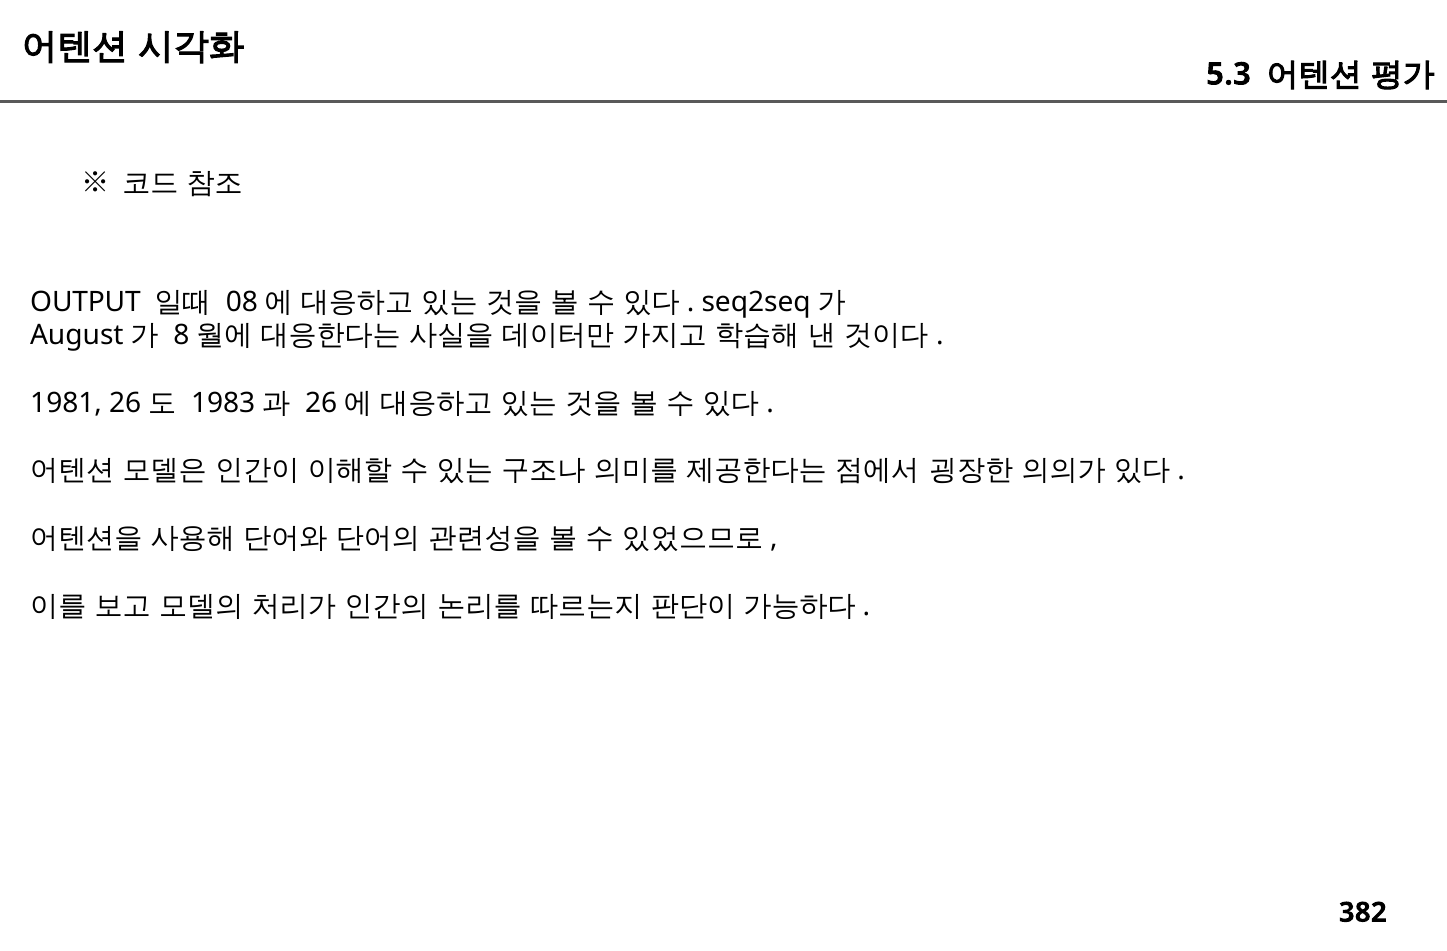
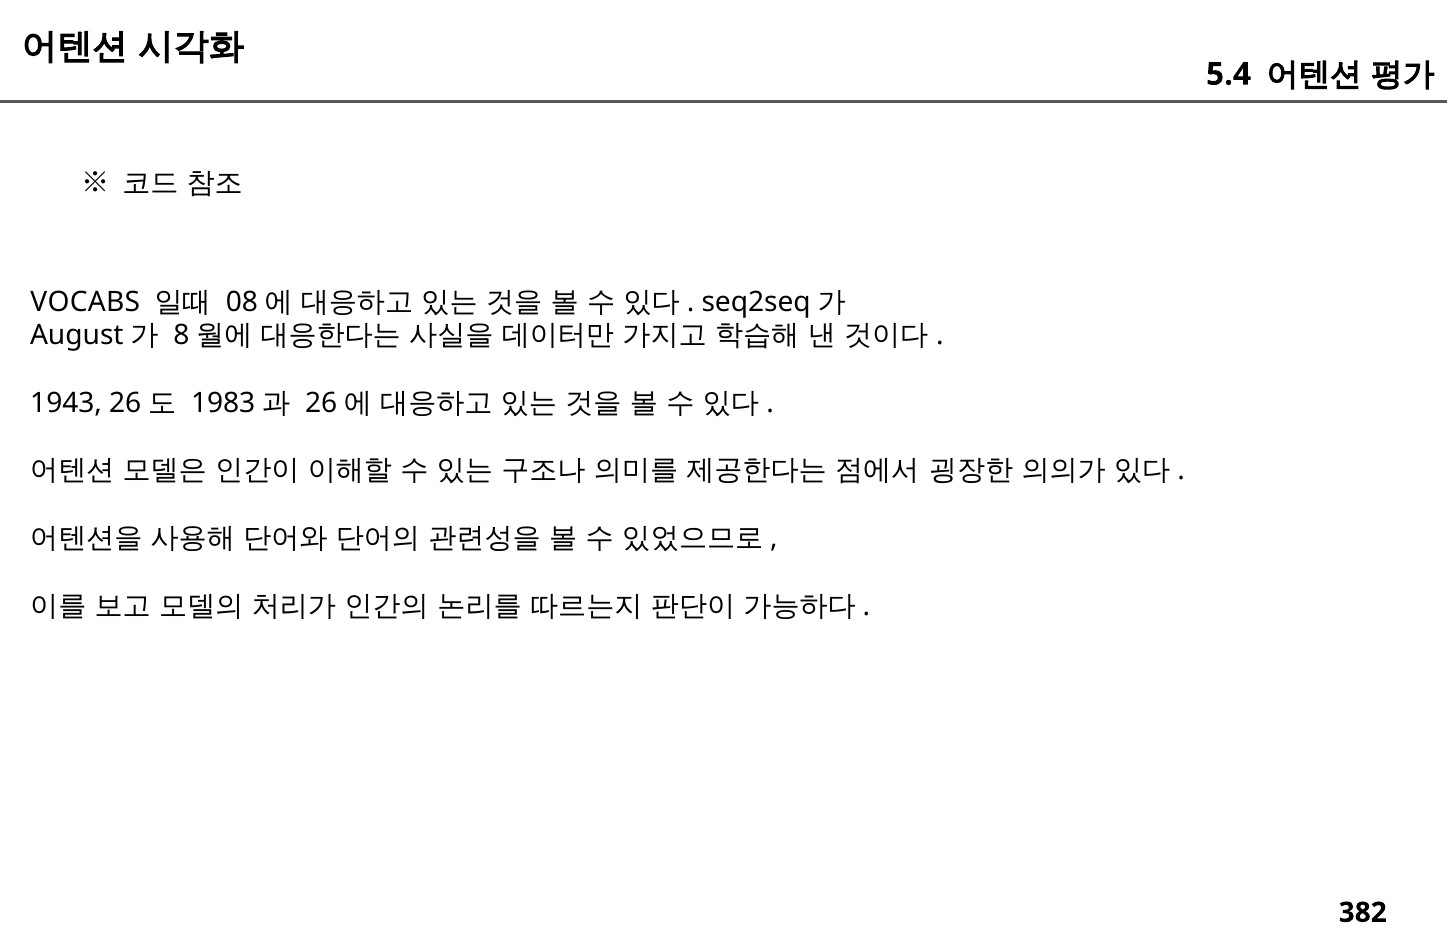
5.3: 5.3 -> 5.4 (1229, 74)
OUTPUT: OUTPUT -> VOCABS (85, 302)
1981: 1981 -> 1943 (66, 403)
